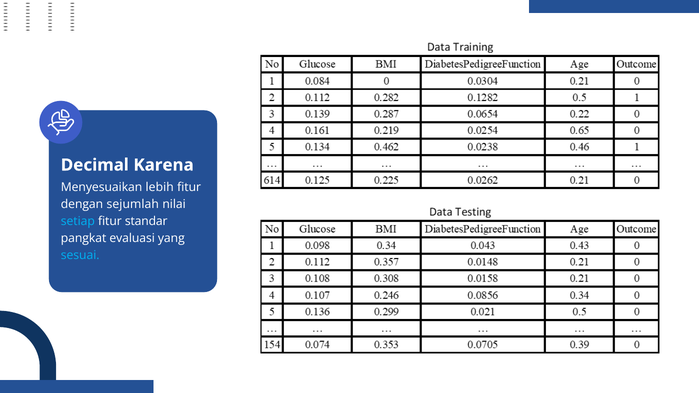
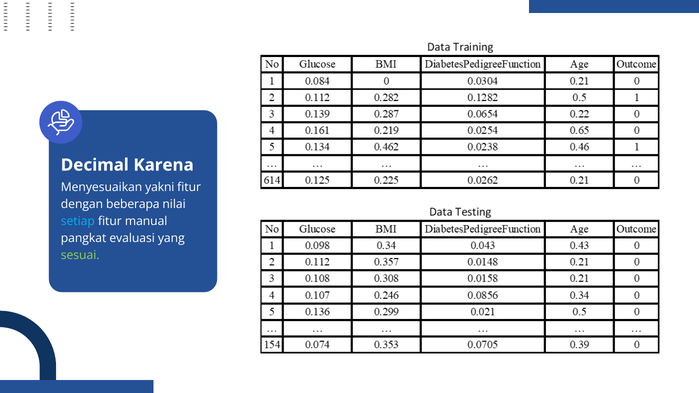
lebih: lebih -> yakni (160, 188)
sejumlah: sejumlah -> beberapa (133, 205)
standar: standar -> manual (146, 222)
sesuai colour: light blue -> light green (80, 255)
